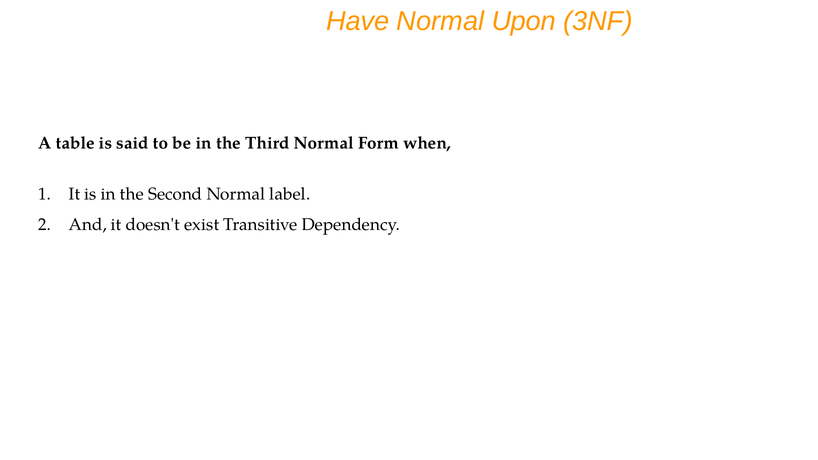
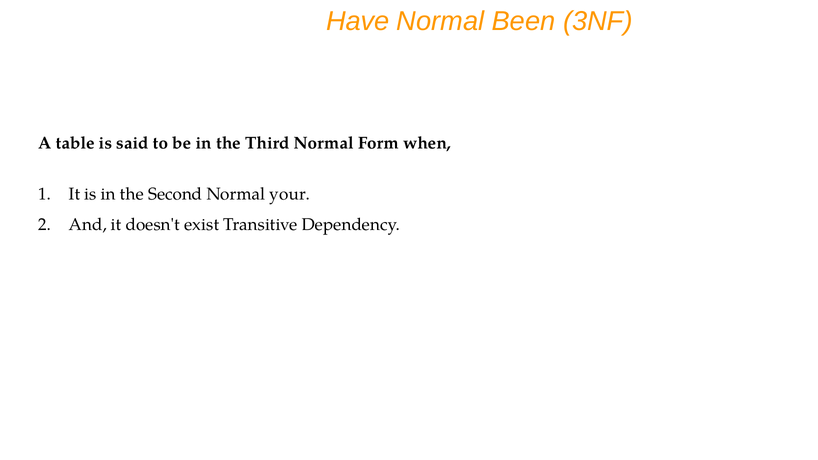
Upon: Upon -> Been (524, 21)
label: label -> your (290, 194)
